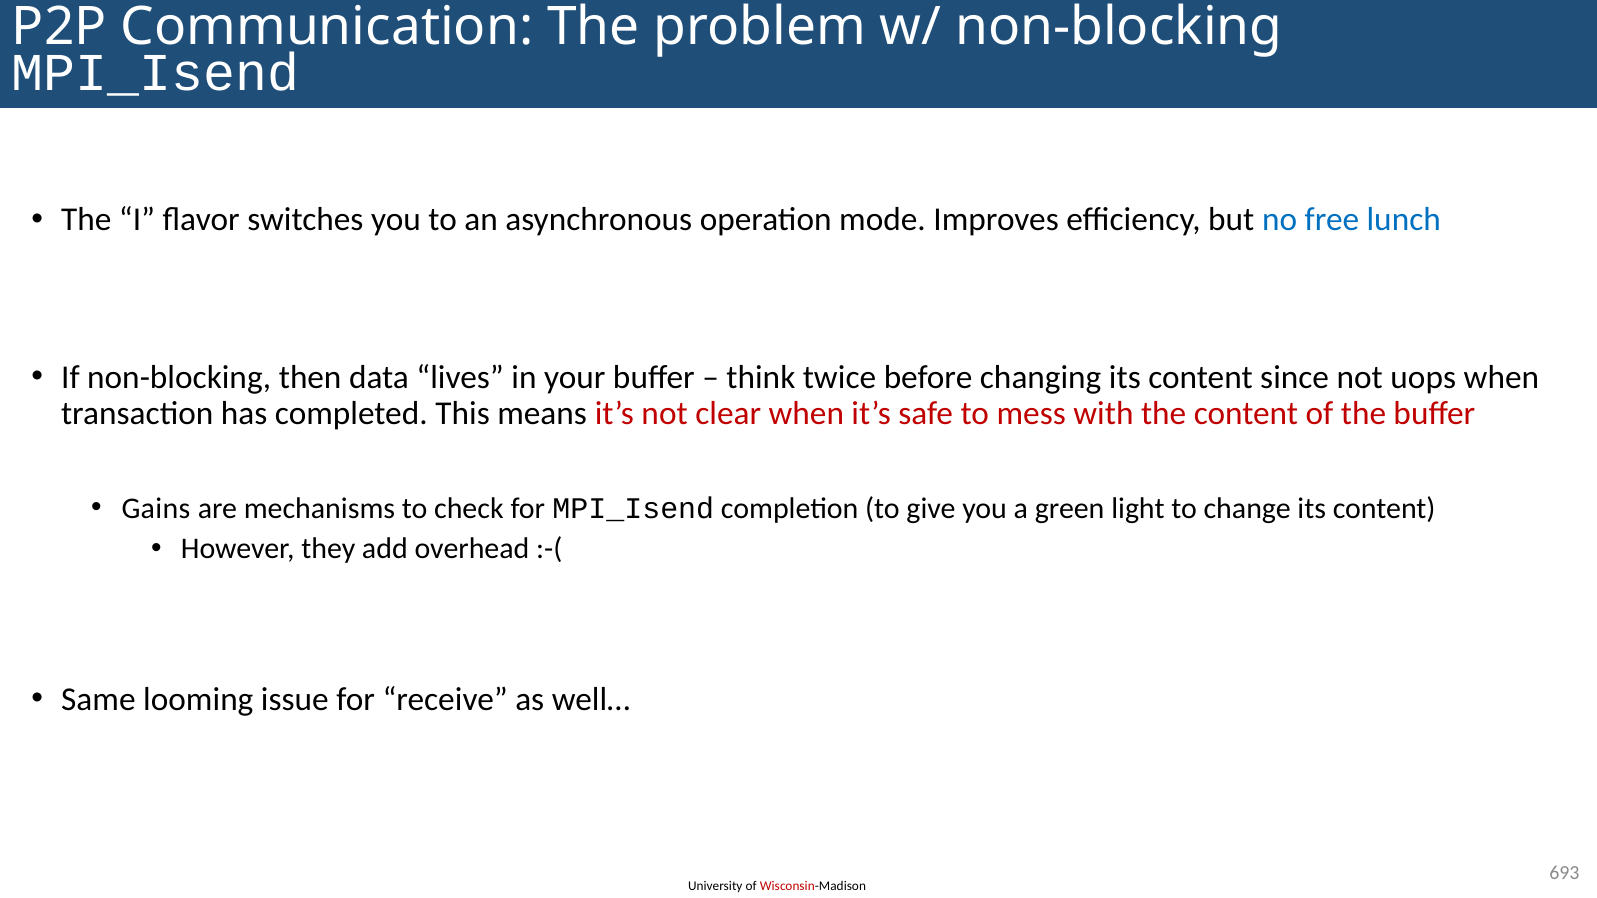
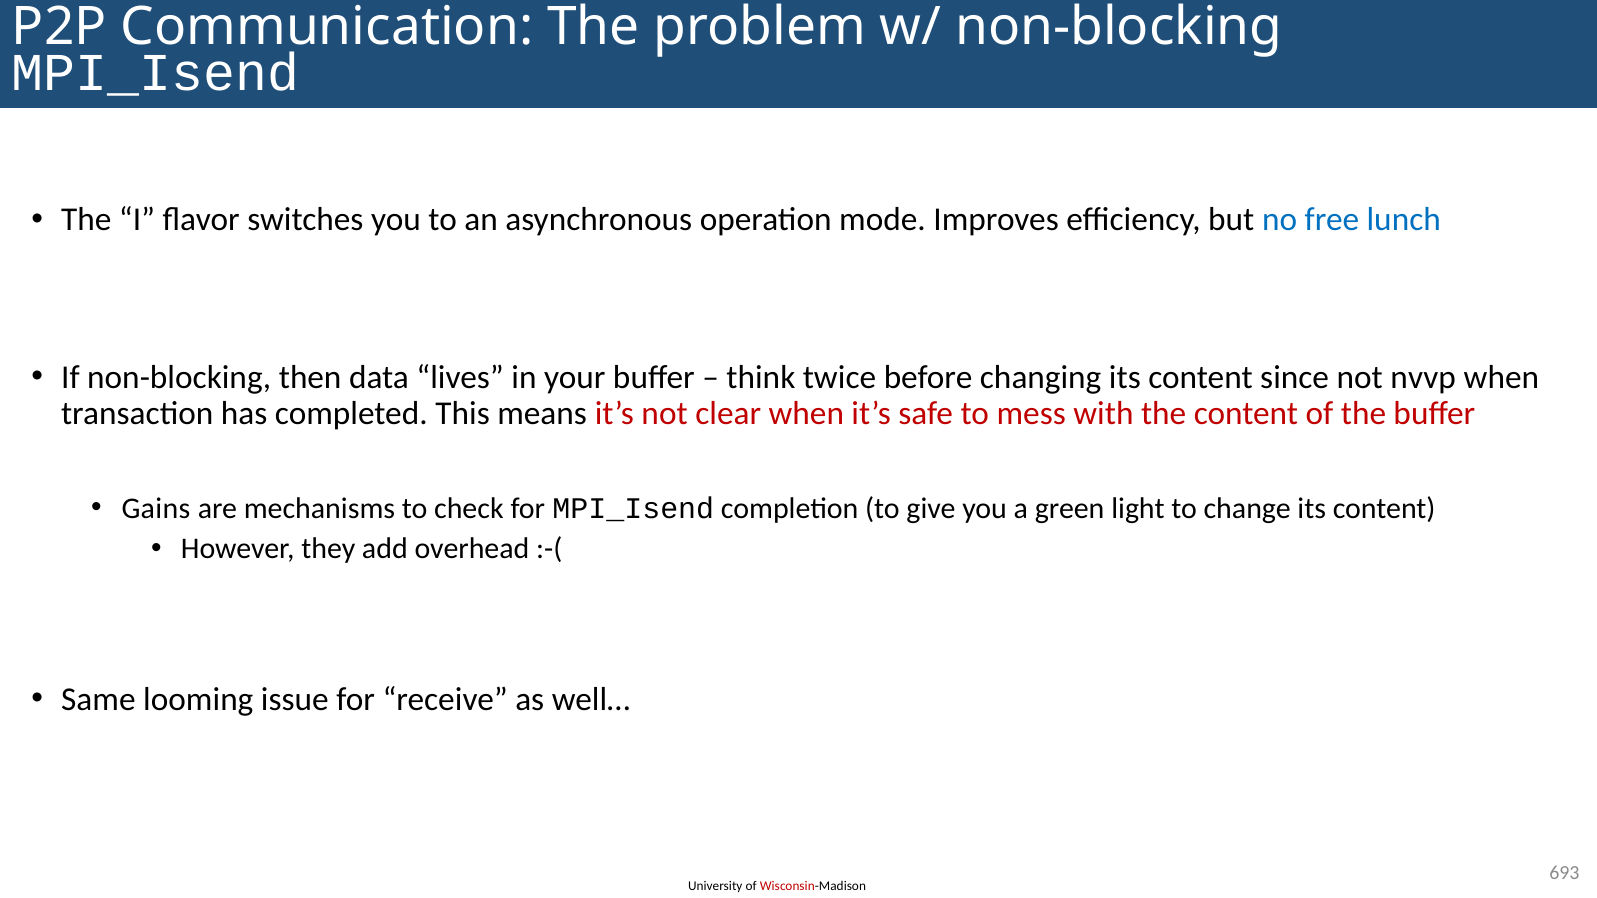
uops: uops -> nvvp (1423, 377)
